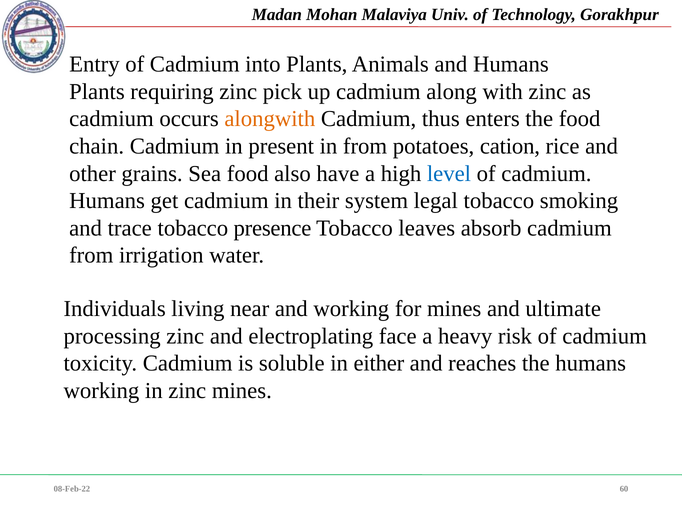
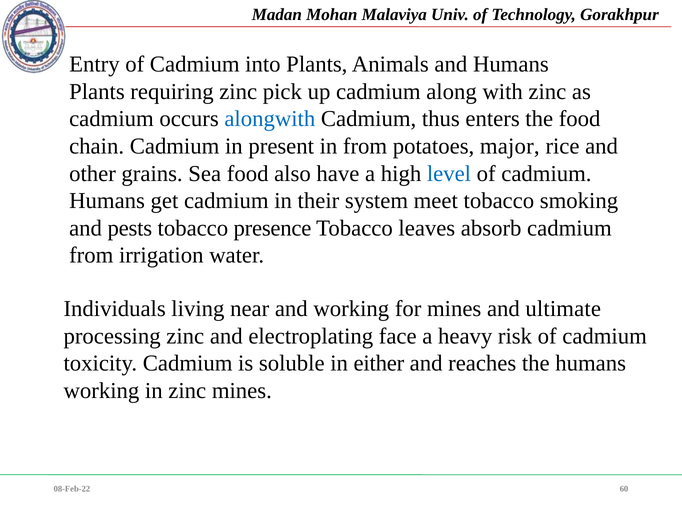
alongwith colour: orange -> blue (270, 119)
cation: cation -> major (510, 146)
legal: legal -> meet (436, 201)
trace: trace -> pests (130, 228)
